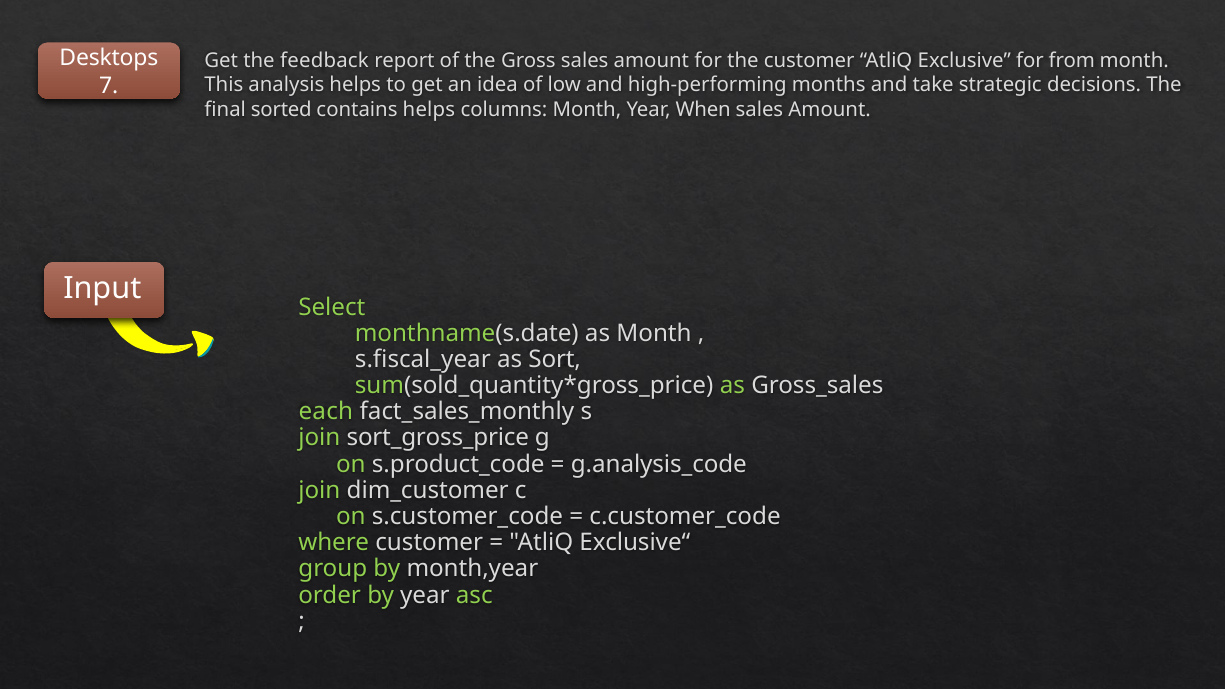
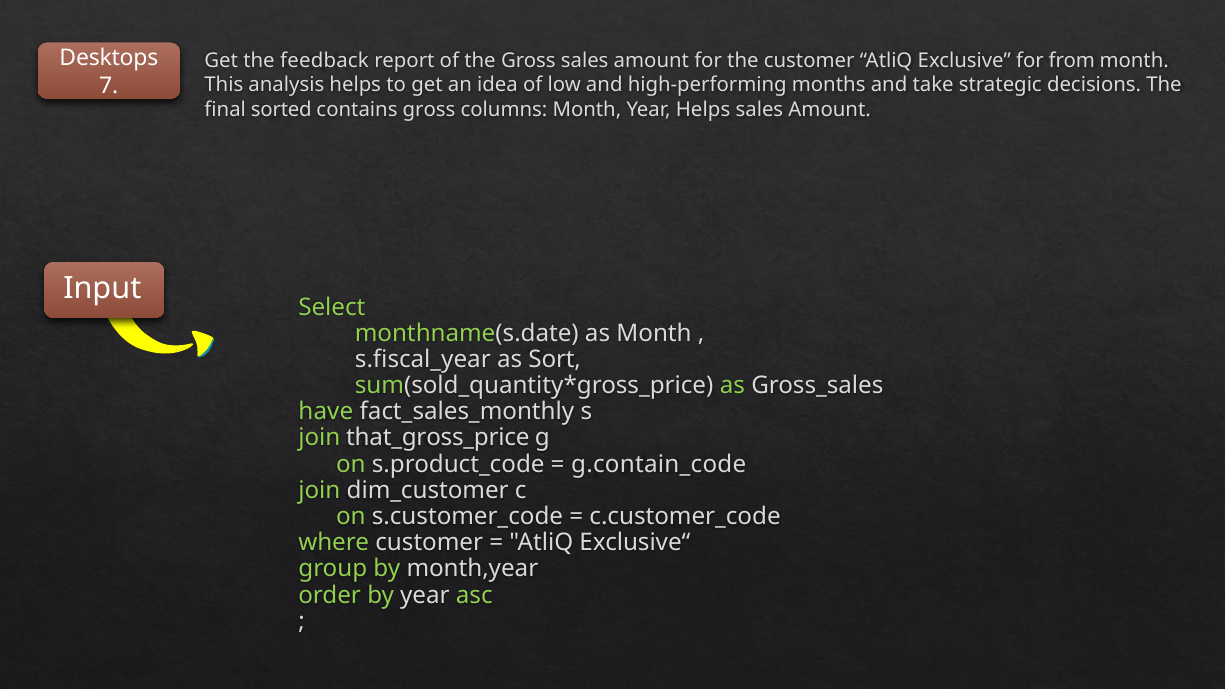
contains helps: helps -> gross (429, 110)
Year When: When -> Helps (703, 110)
each: each -> have (326, 412)
sort_gross_price: sort_gross_price -> that_gross_price (438, 438)
g.analysis_code: g.analysis_code -> g.contain_code (659, 464)
